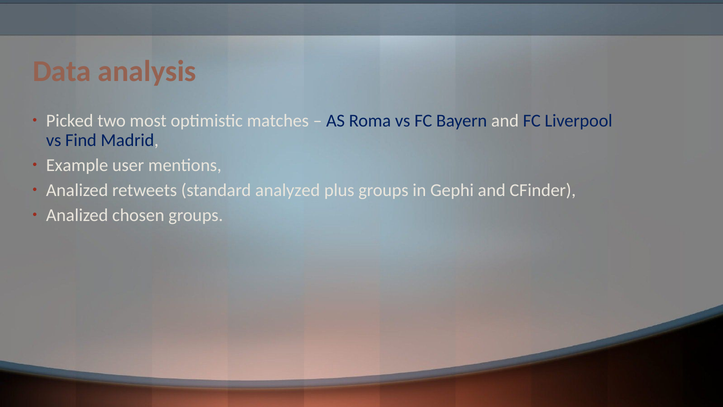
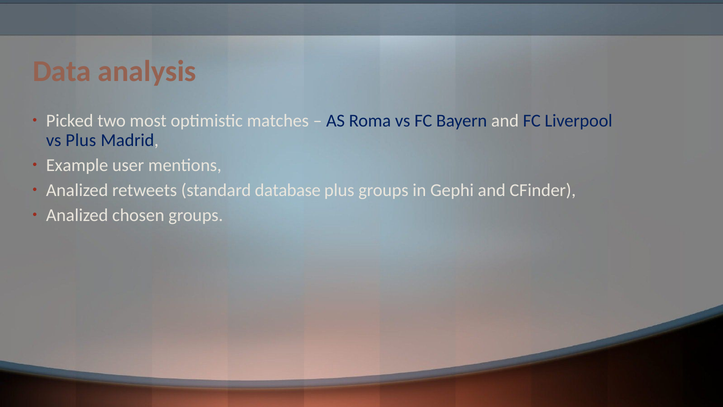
vs Find: Find -> Plus (81, 140)
analyzed: analyzed -> database (288, 190)
